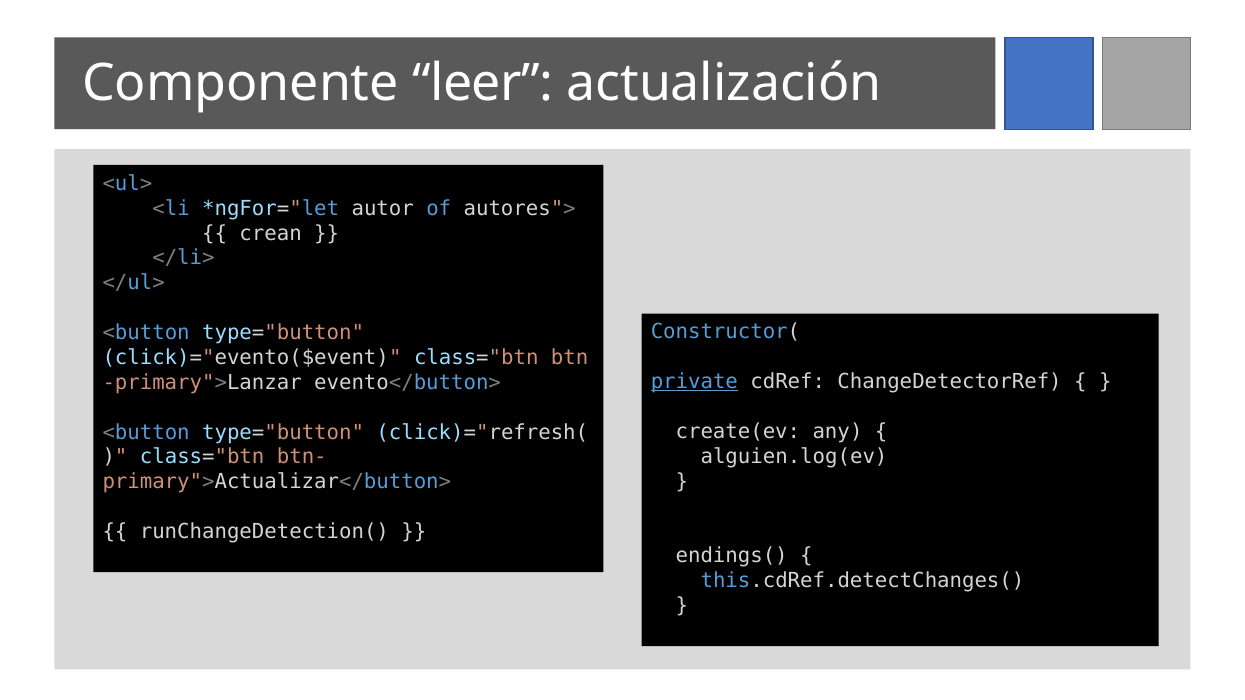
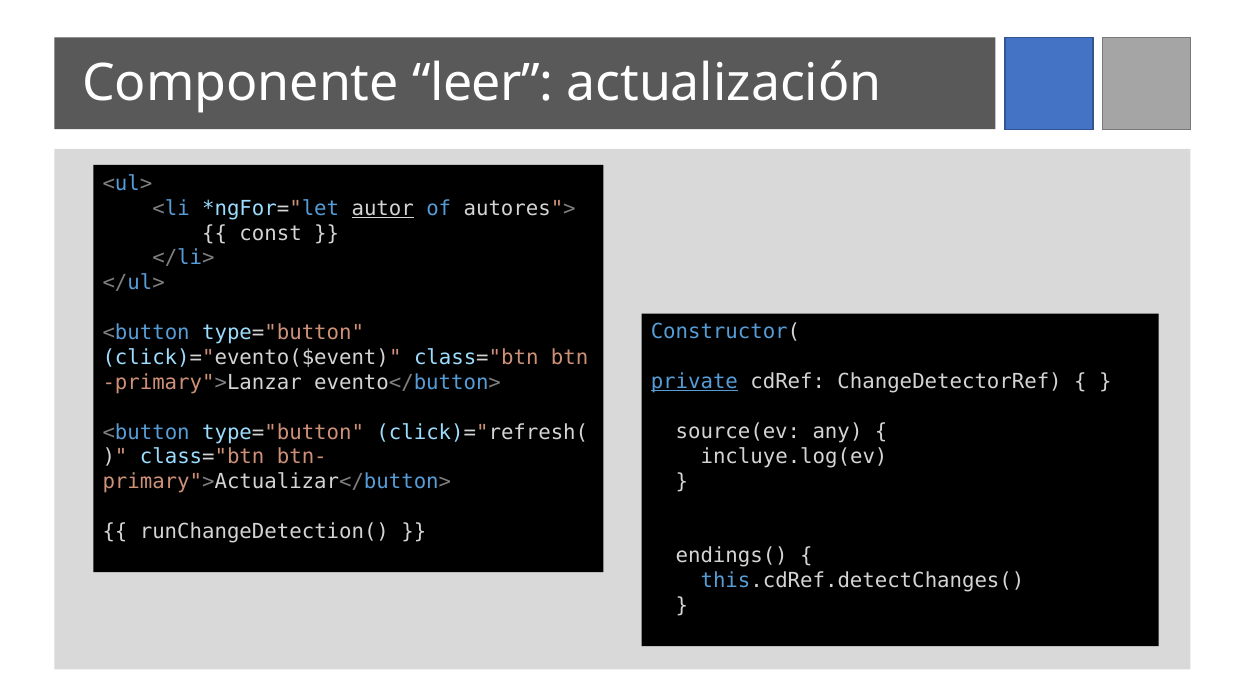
autor underline: none -> present (383, 208)
crean: crean -> const (271, 233)
create(ev: create(ev -> source(ev (738, 432)
alguien.log(ev: alguien.log(ev -> incluye.log(ev (794, 457)
